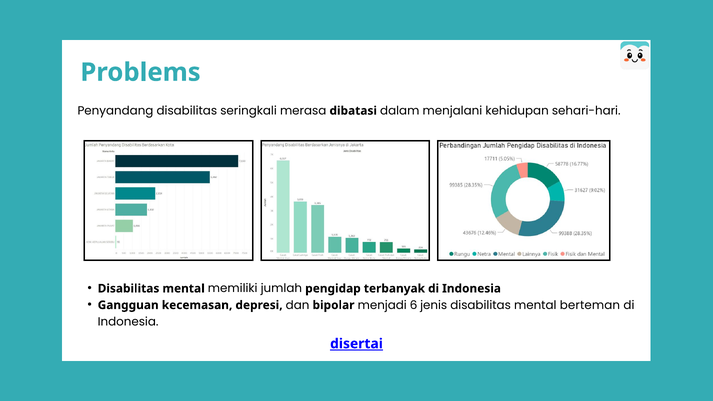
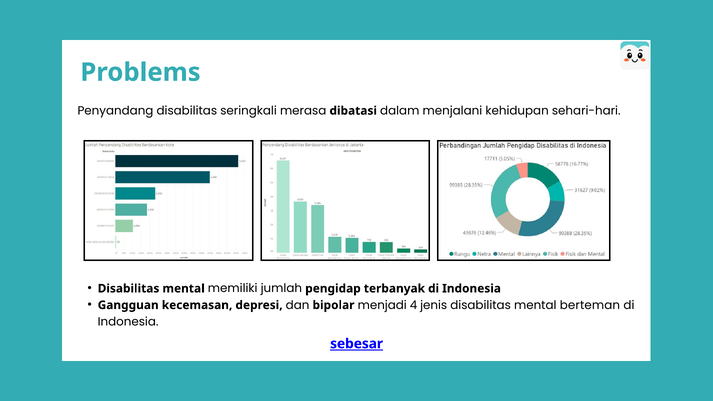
6: 6 -> 4 (414, 305)
disertai: disertai -> sebesar (357, 344)
